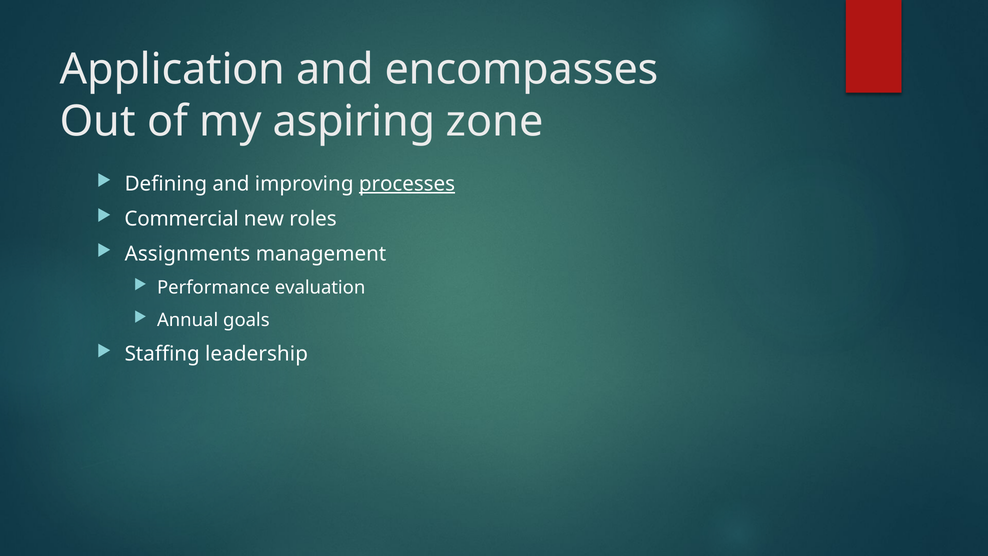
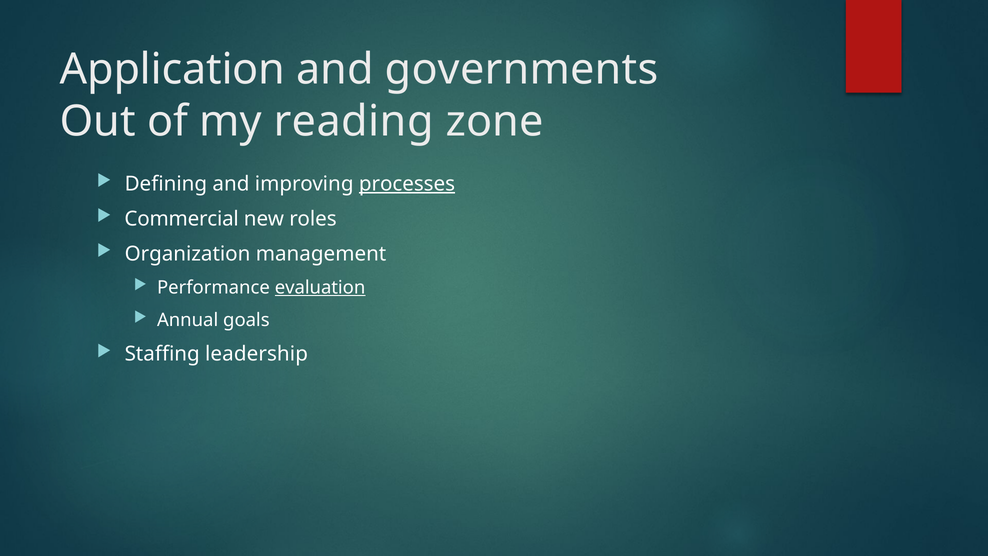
encompasses: encompasses -> governments (522, 69)
aspiring: aspiring -> reading (354, 121)
Assignments: Assignments -> Organization (188, 254)
evaluation underline: none -> present (320, 288)
